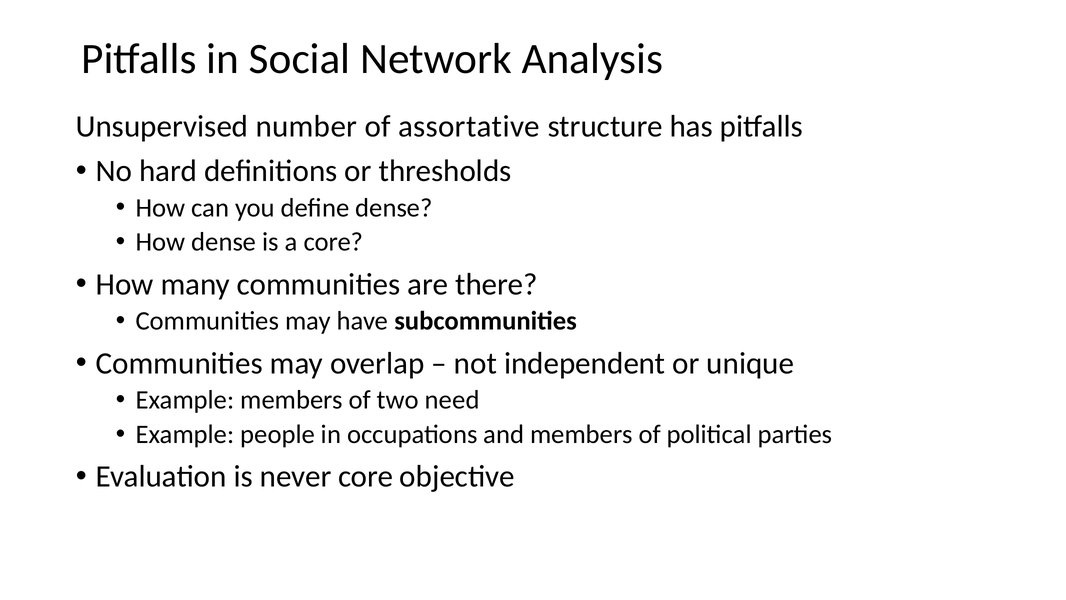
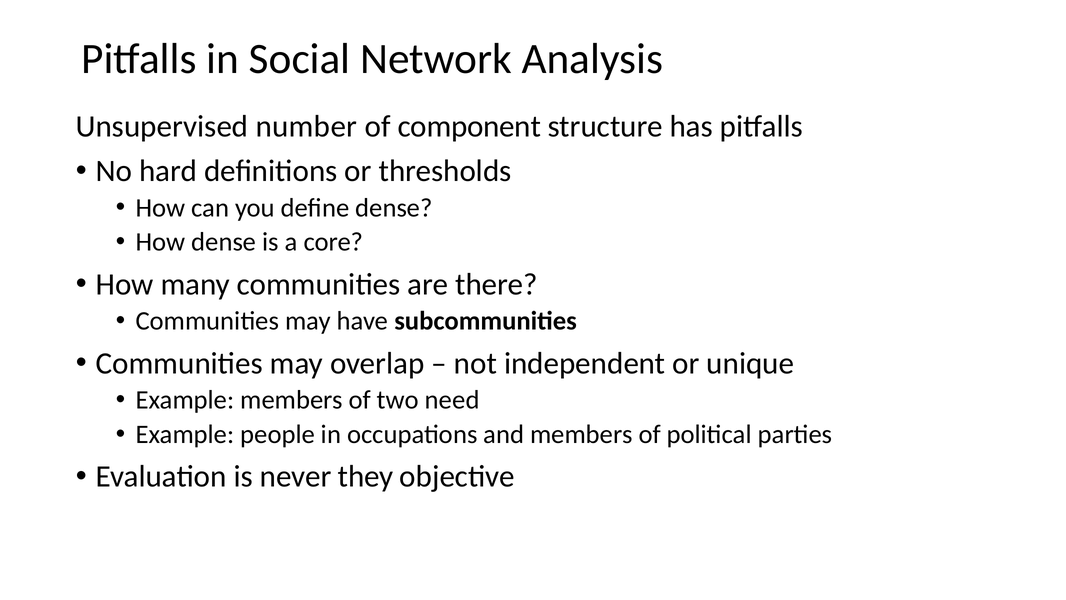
assortative: assortative -> component (469, 126)
never core: core -> they (366, 476)
